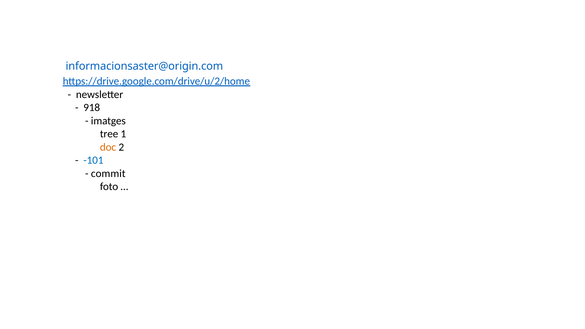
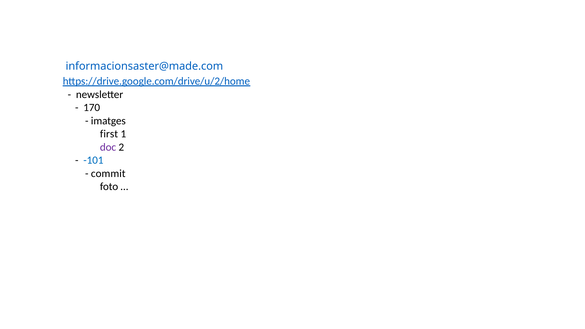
informacionsaster@origin.com: informacionsaster@origin.com -> informacionsaster@made.com (144, 66)
918: 918 -> 170 (92, 108)
tree: tree -> first (109, 134)
doc colour: orange -> purple (108, 147)
